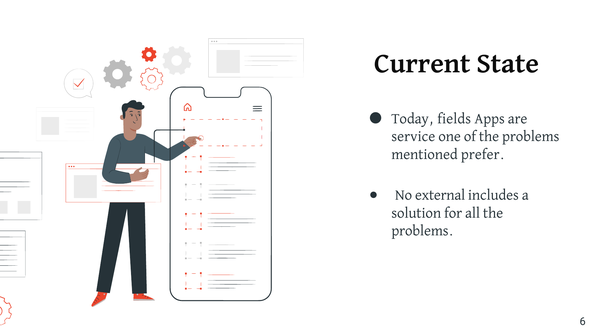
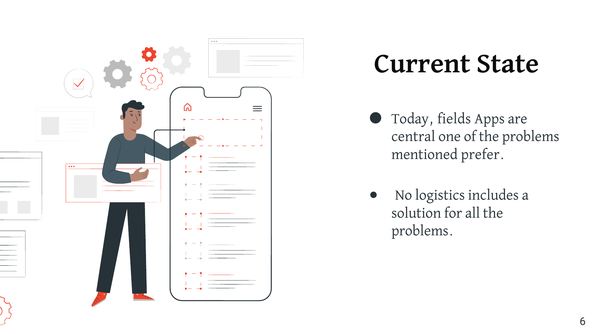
service: service -> central (413, 136)
external: external -> logistics (440, 195)
